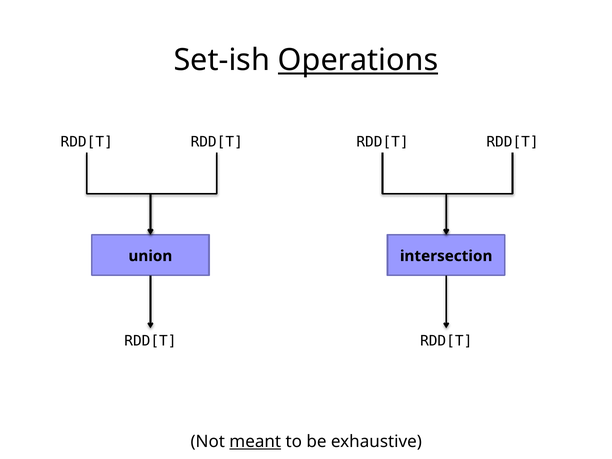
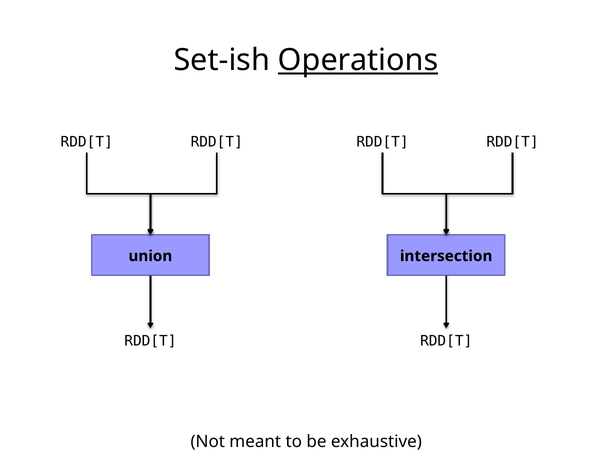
meant underline: present -> none (255, 442)
